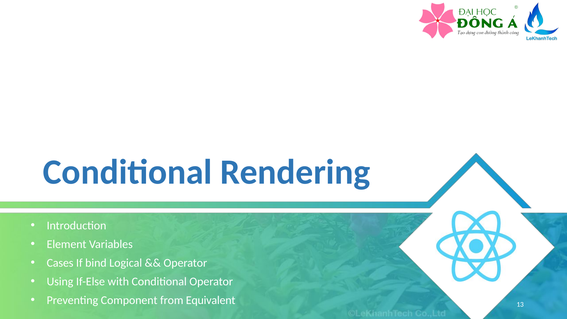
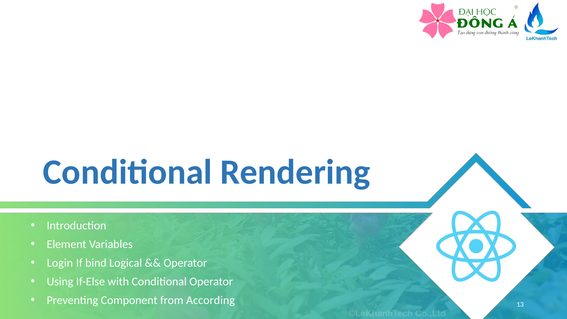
Cases: Cases -> Login (60, 263)
Equivalent: Equivalent -> According (211, 300)
